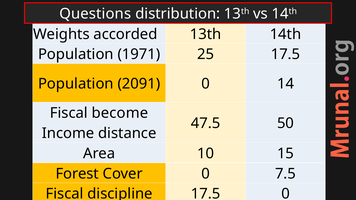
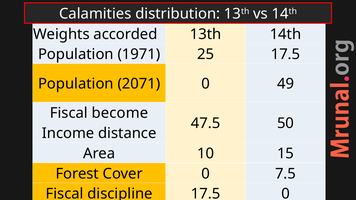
Questions: Questions -> Calamities (95, 14)
2091: 2091 -> 2071 (139, 84)
14: 14 -> 49 (286, 84)
